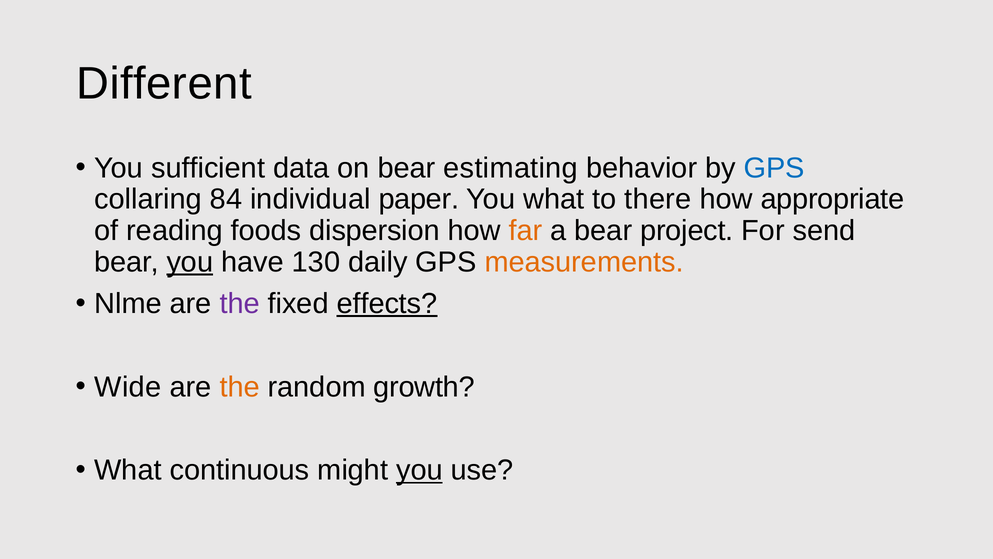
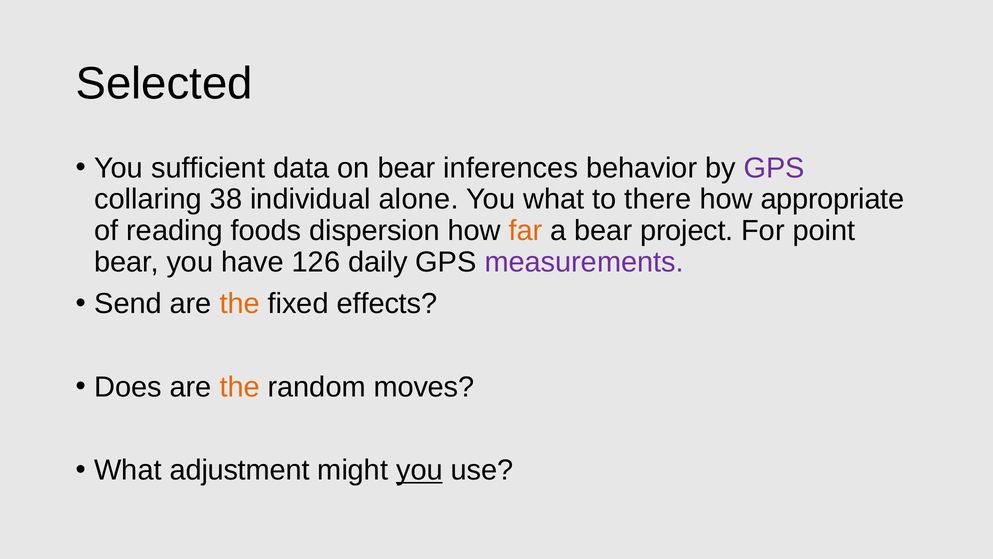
Different: Different -> Selected (164, 83)
estimating: estimating -> inferences (511, 168)
GPS colour: blue -> purple (774, 168)
84: 84 -> 38 (226, 199)
paper: paper -> alone (419, 199)
send: send -> point (824, 230)
you underline: present -> none (190, 262)
130: 130 -> 126 (316, 262)
measurements colour: orange -> purple (584, 262)
Nlme: Nlme -> Send (128, 303)
the colour: purple -> orange (240, 303)
effects underline: present -> none (387, 303)
Wide: Wide -> Does (128, 387)
growth: growth -> moves (424, 387)
continuous: continuous -> adjustment (240, 470)
